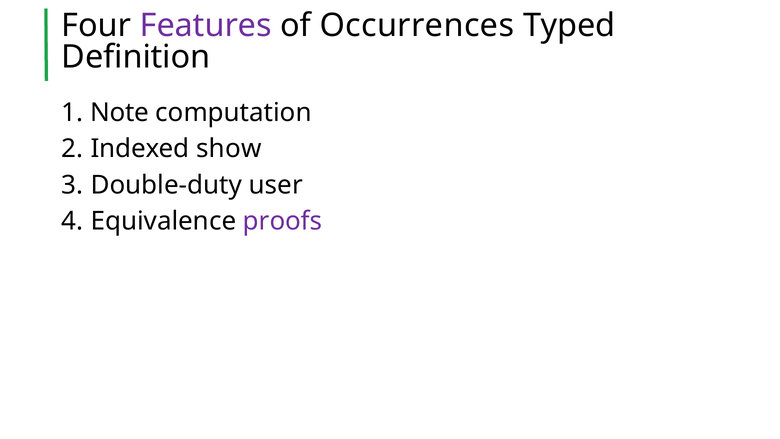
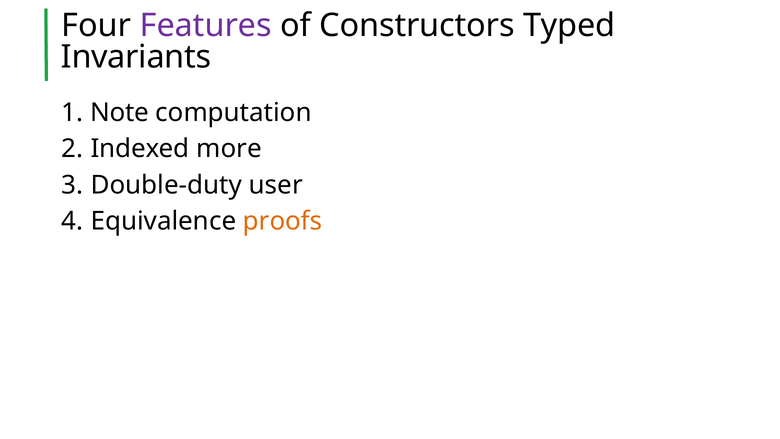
Occurrences: Occurrences -> Constructors (417, 26)
Definition: Definition -> Invariants (136, 57)
show: show -> more (229, 149)
proofs colour: purple -> orange (283, 221)
